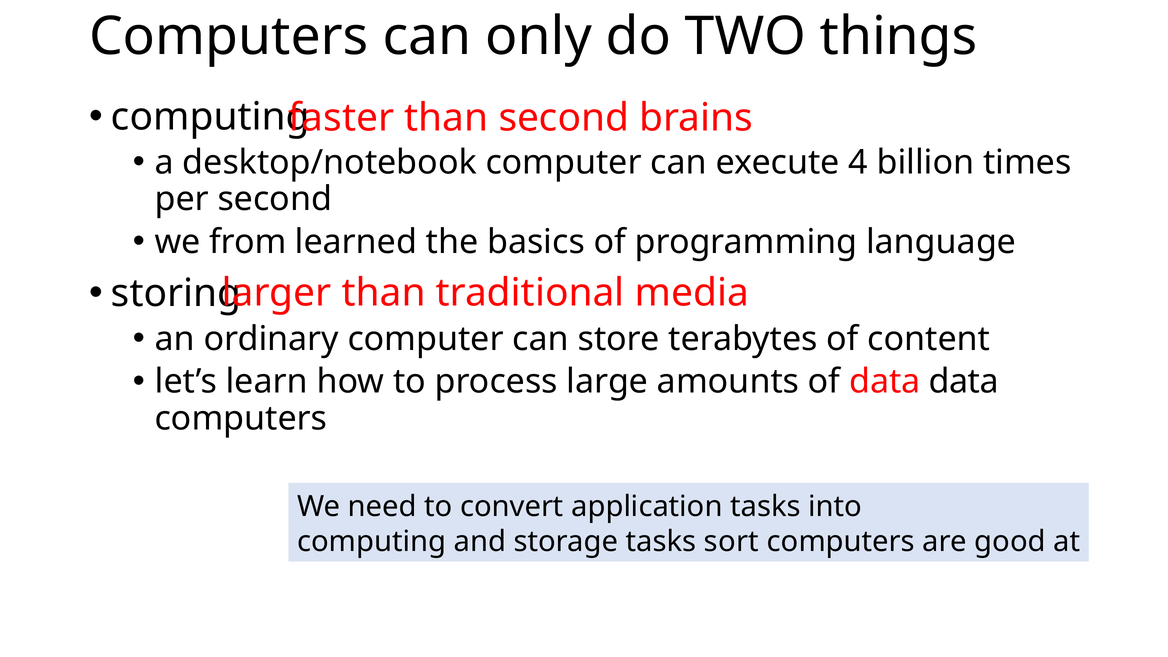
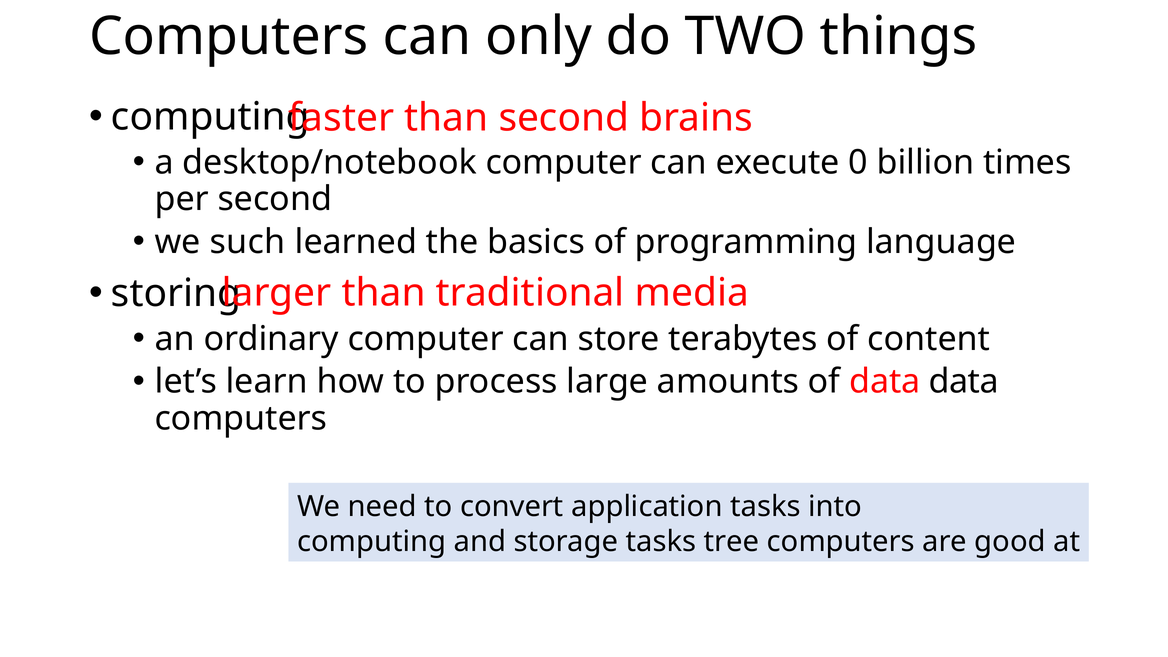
4: 4 -> 0 (858, 162)
from: from -> such (248, 242)
sort: sort -> tree (732, 542)
